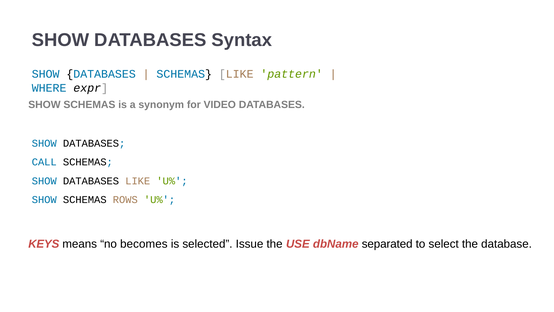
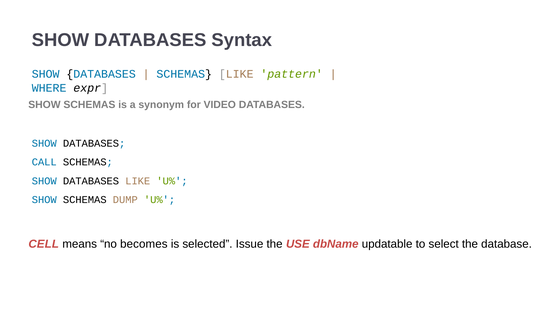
ROWS: ROWS -> DUMP (125, 199)
KEYS: KEYS -> CELL (44, 244)
separated: separated -> updatable (387, 244)
